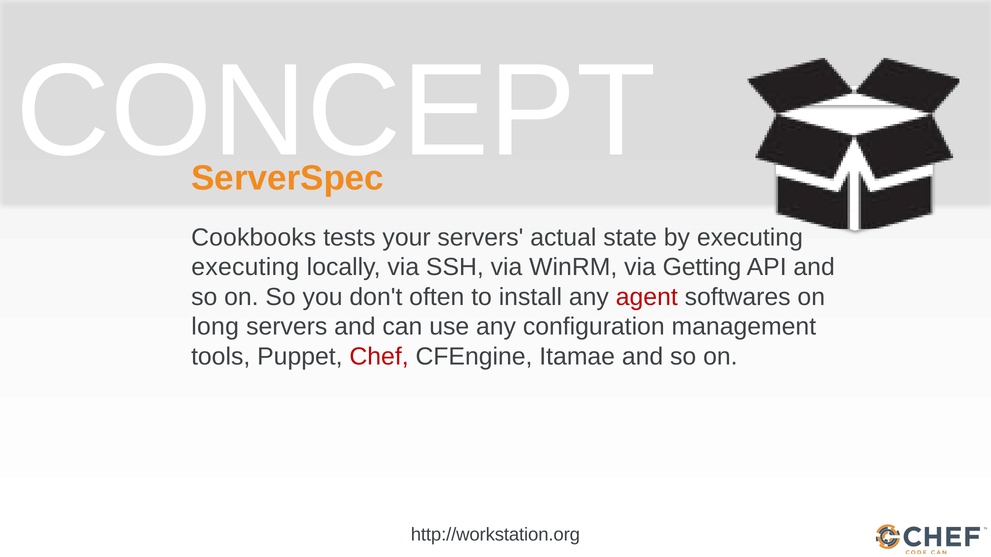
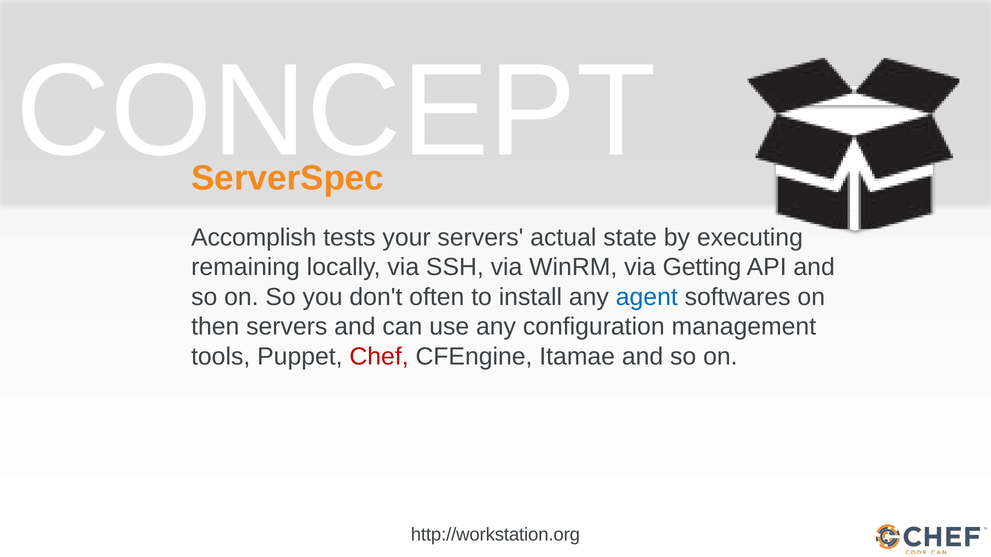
Cookbooks: Cookbooks -> Accomplish (254, 238)
executing: executing -> remaining (246, 267)
agent colour: red -> blue (647, 297)
long: long -> then (215, 327)
